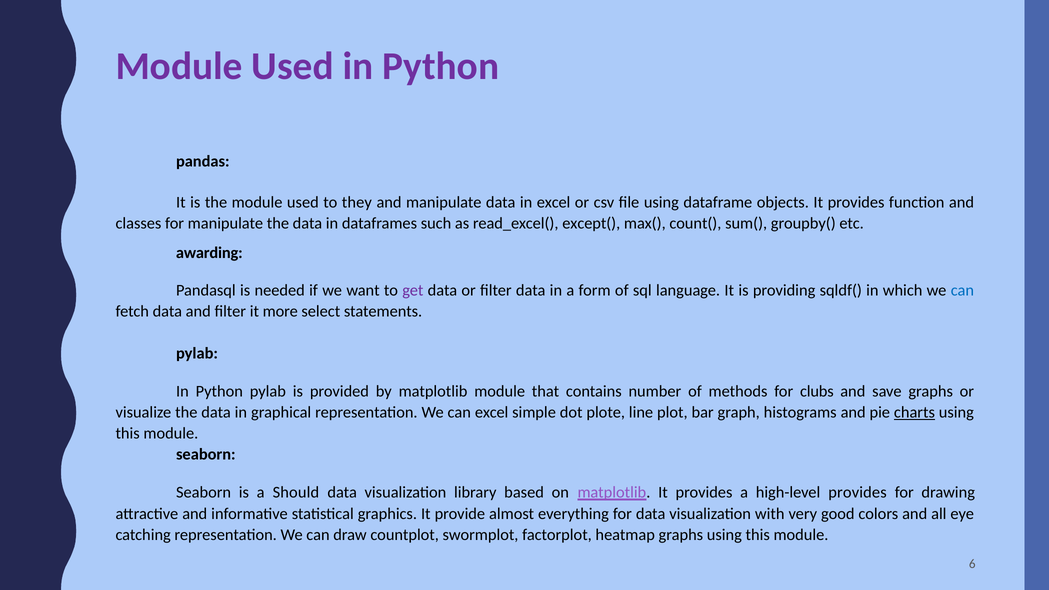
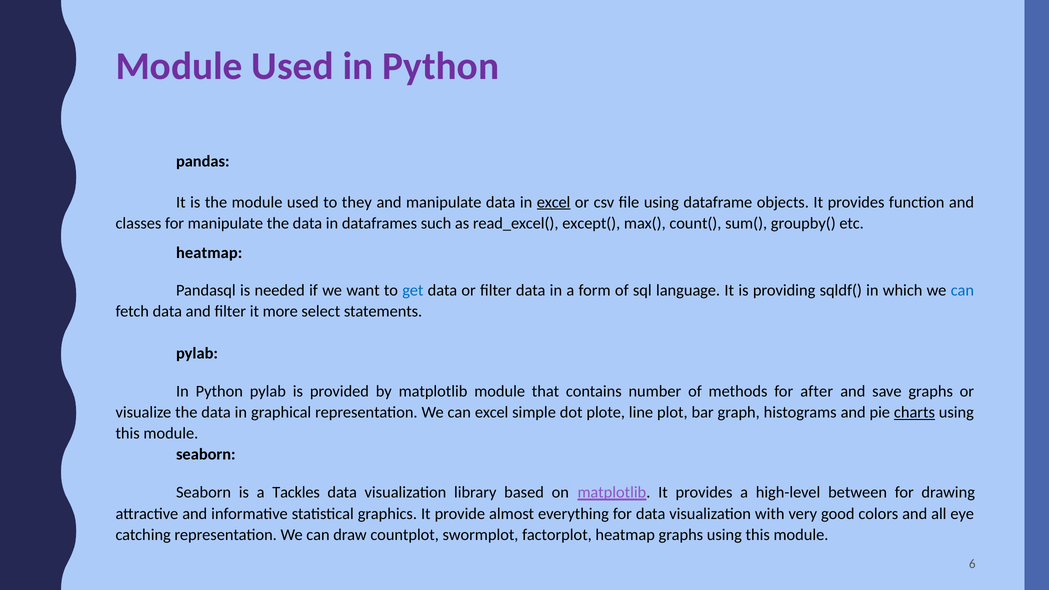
excel underline: none -> present (554, 202)
awarding: awarding -> heatmap (209, 253)
get colour: purple -> blue (413, 291)
clubs: clubs -> after (817, 391)
Should: Should -> Tackles (296, 492)
high-level provides: provides -> between (858, 492)
